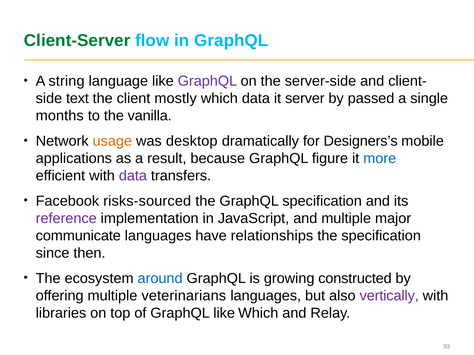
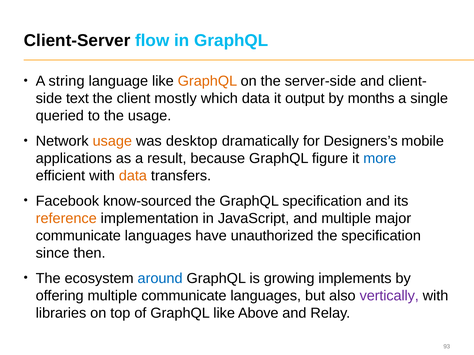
Client-Server colour: green -> black (77, 40)
GraphQL colour: purple -> orange (207, 81)
server: server -> output (305, 99)
passed: passed -> months (371, 99)
months: months -> queried (60, 116)
the vanilla: vanilla -> usage (150, 116)
data colour: purple -> orange (133, 176)
risks-sourced: risks-sourced -> know-sourced (147, 201)
reference colour: purple -> orange (66, 219)
relationships: relationships -> unauthorized (272, 236)
constructed: constructed -> implements (355, 279)
multiple veterinarians: veterinarians -> communicate (184, 296)
like Which: Which -> Above (258, 313)
